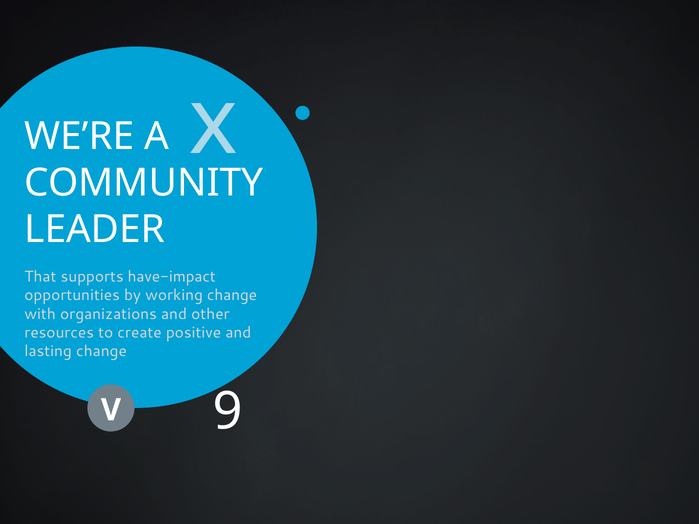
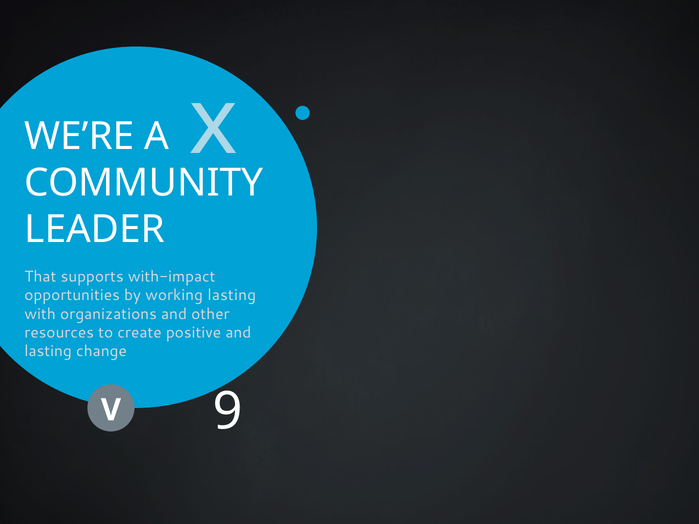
have-impact: have-impact -> with-impact (172, 277)
working change: change -> lasting (232, 295)
